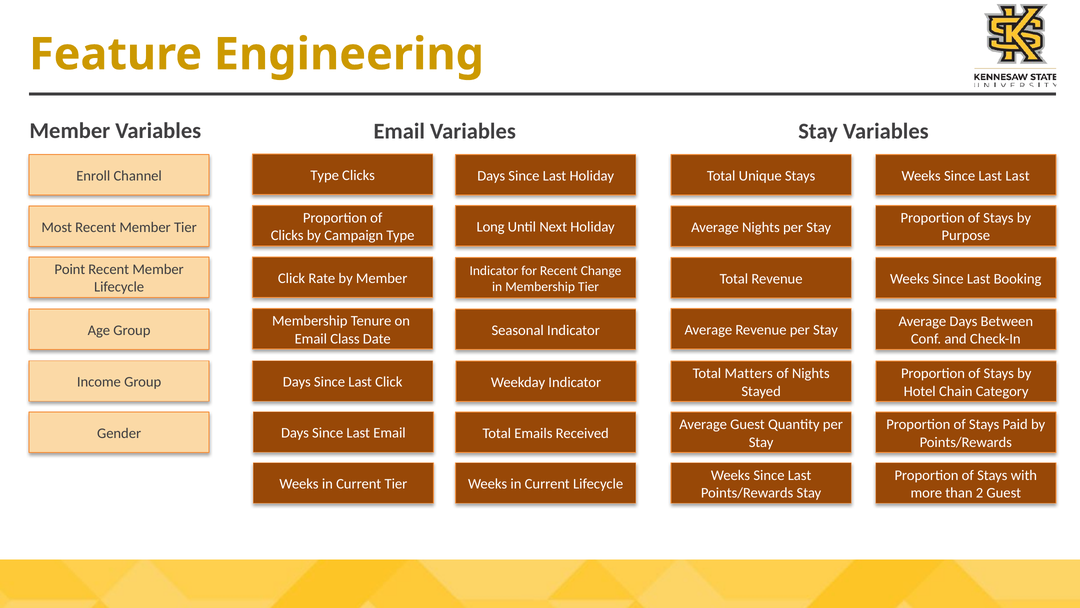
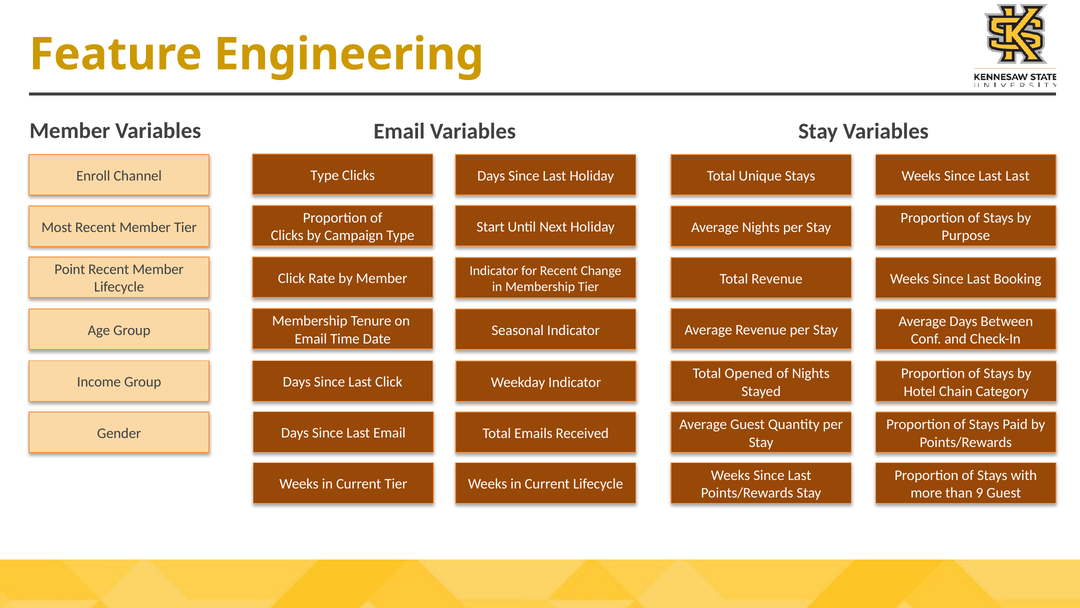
Long: Long -> Start (491, 227)
Class: Class -> Time (345, 338)
Matters: Matters -> Opened (749, 373)
2: 2 -> 9 (980, 492)
